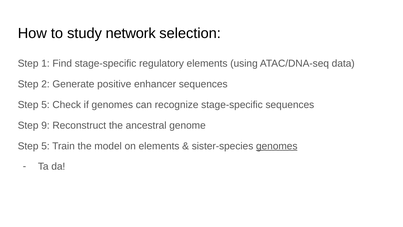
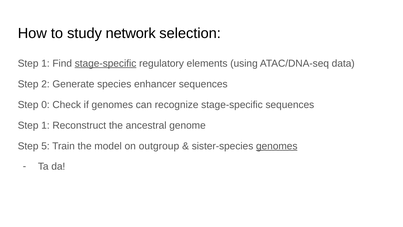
stage-specific underline: none -> present (106, 63)
positive: positive -> species (114, 84)
5: 5 -> 0 (45, 105)
9: 9 -> 1 (45, 125)
on elements: elements -> outgroup (159, 146)
